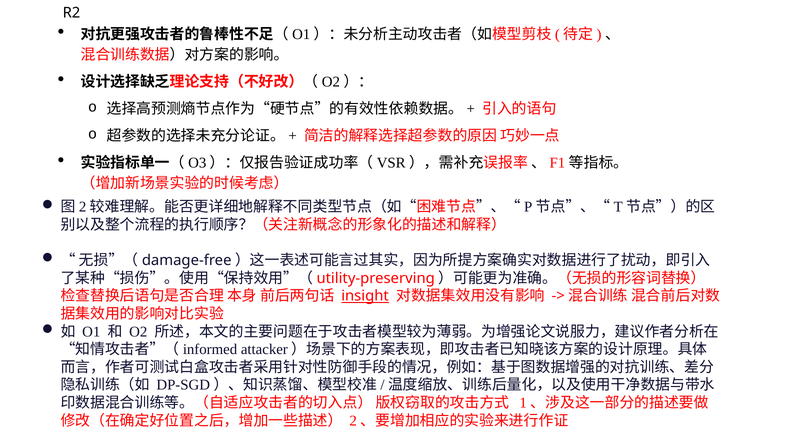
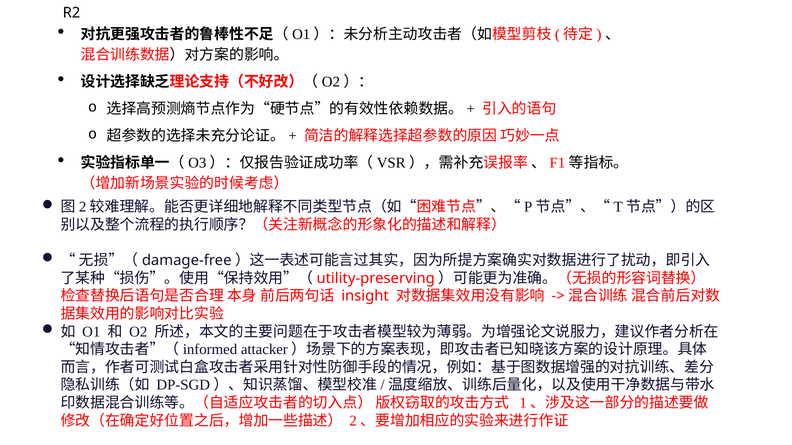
insight underline: present -> none (365, 296)
